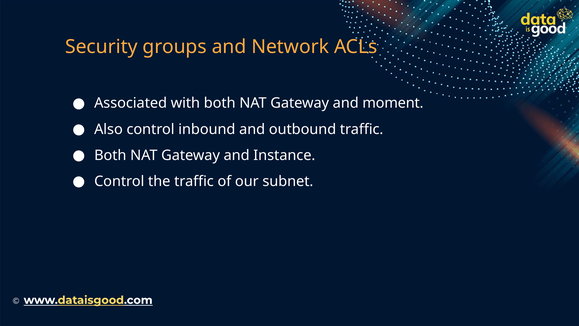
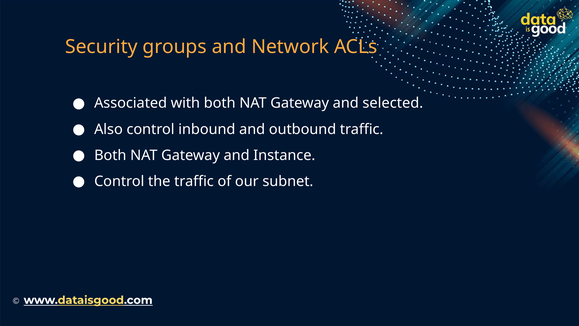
moment: moment -> selected (393, 103)
